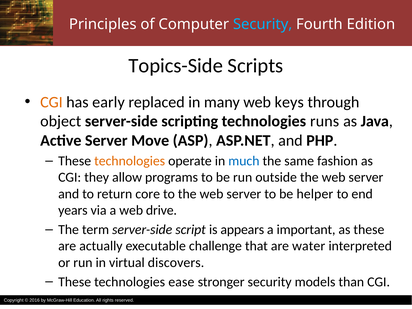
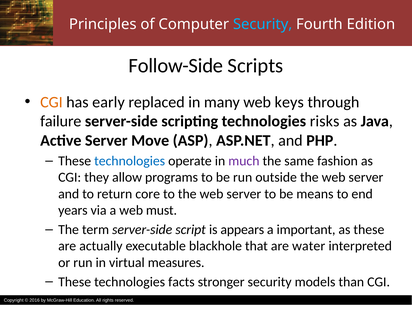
Topics-Side: Topics-Side -> Follow-Side (176, 66)
object: object -> failure (61, 121)
runs: runs -> risks (325, 121)
technologies colour: orange -> blue (130, 161)
much colour: blue -> purple (244, 161)
helper: helper -> means (315, 194)
drive: drive -> must (161, 210)
challenge: challenge -> blackhole (215, 246)
discovers: discovers -> measures (176, 263)
ease: ease -> facts (181, 282)
